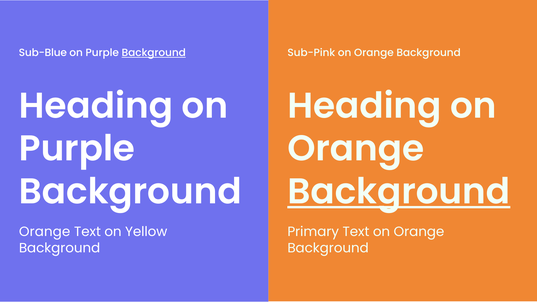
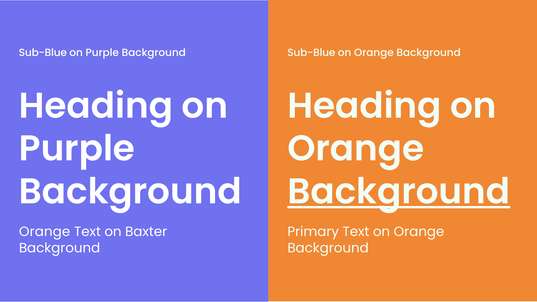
Background underline: present -> none (154, 53)
Sub-Pink: Sub-Pink -> Sub-Blue (311, 53)
Yellow: Yellow -> Baxter (146, 232)
